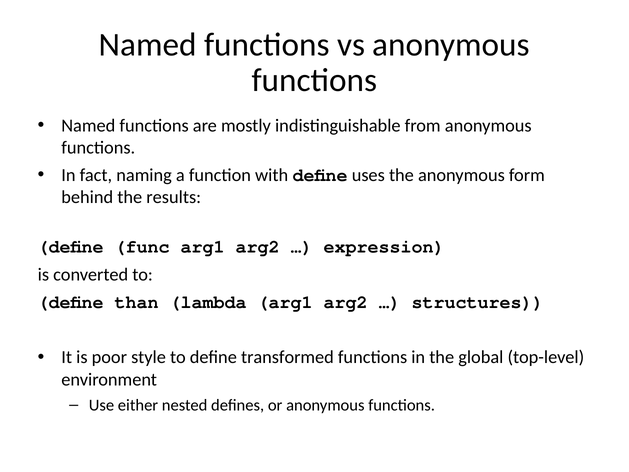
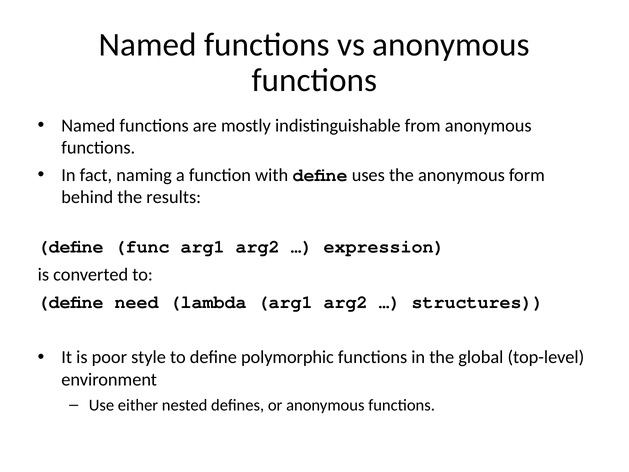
than: than -> need (137, 302)
transformed: transformed -> polymorphic (287, 357)
